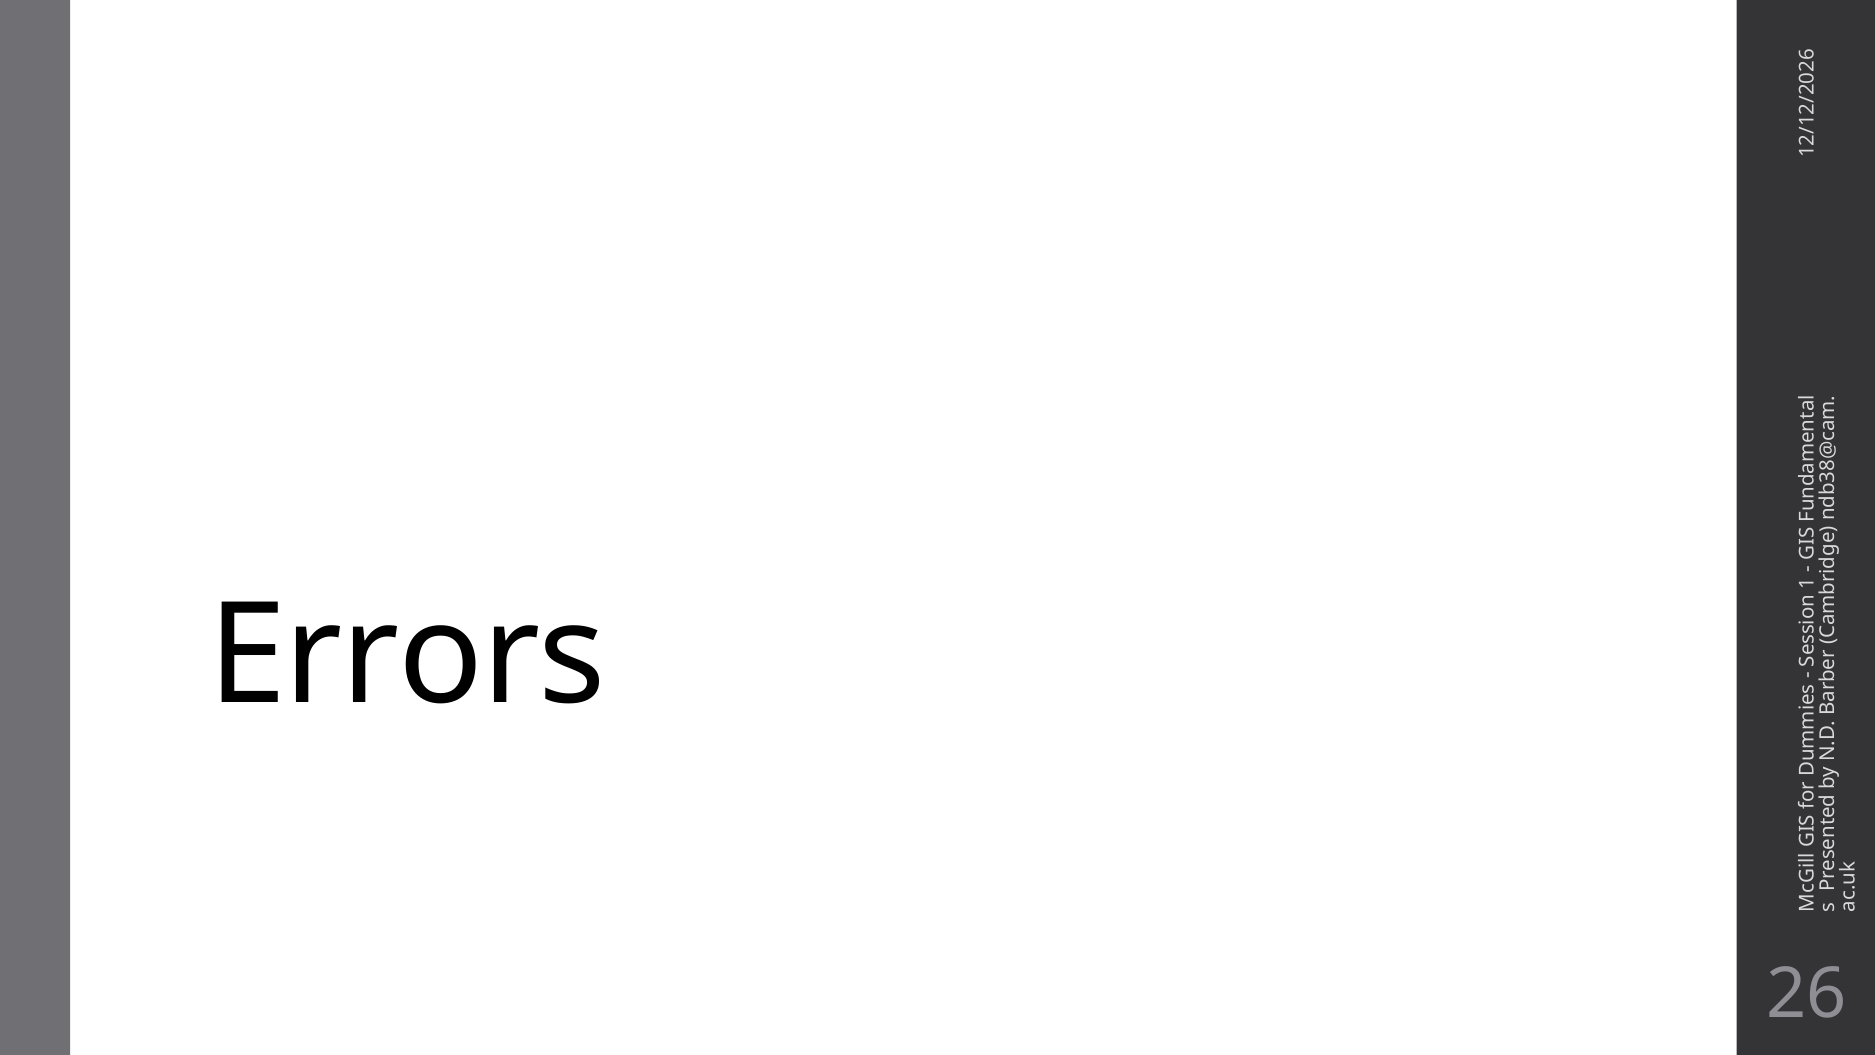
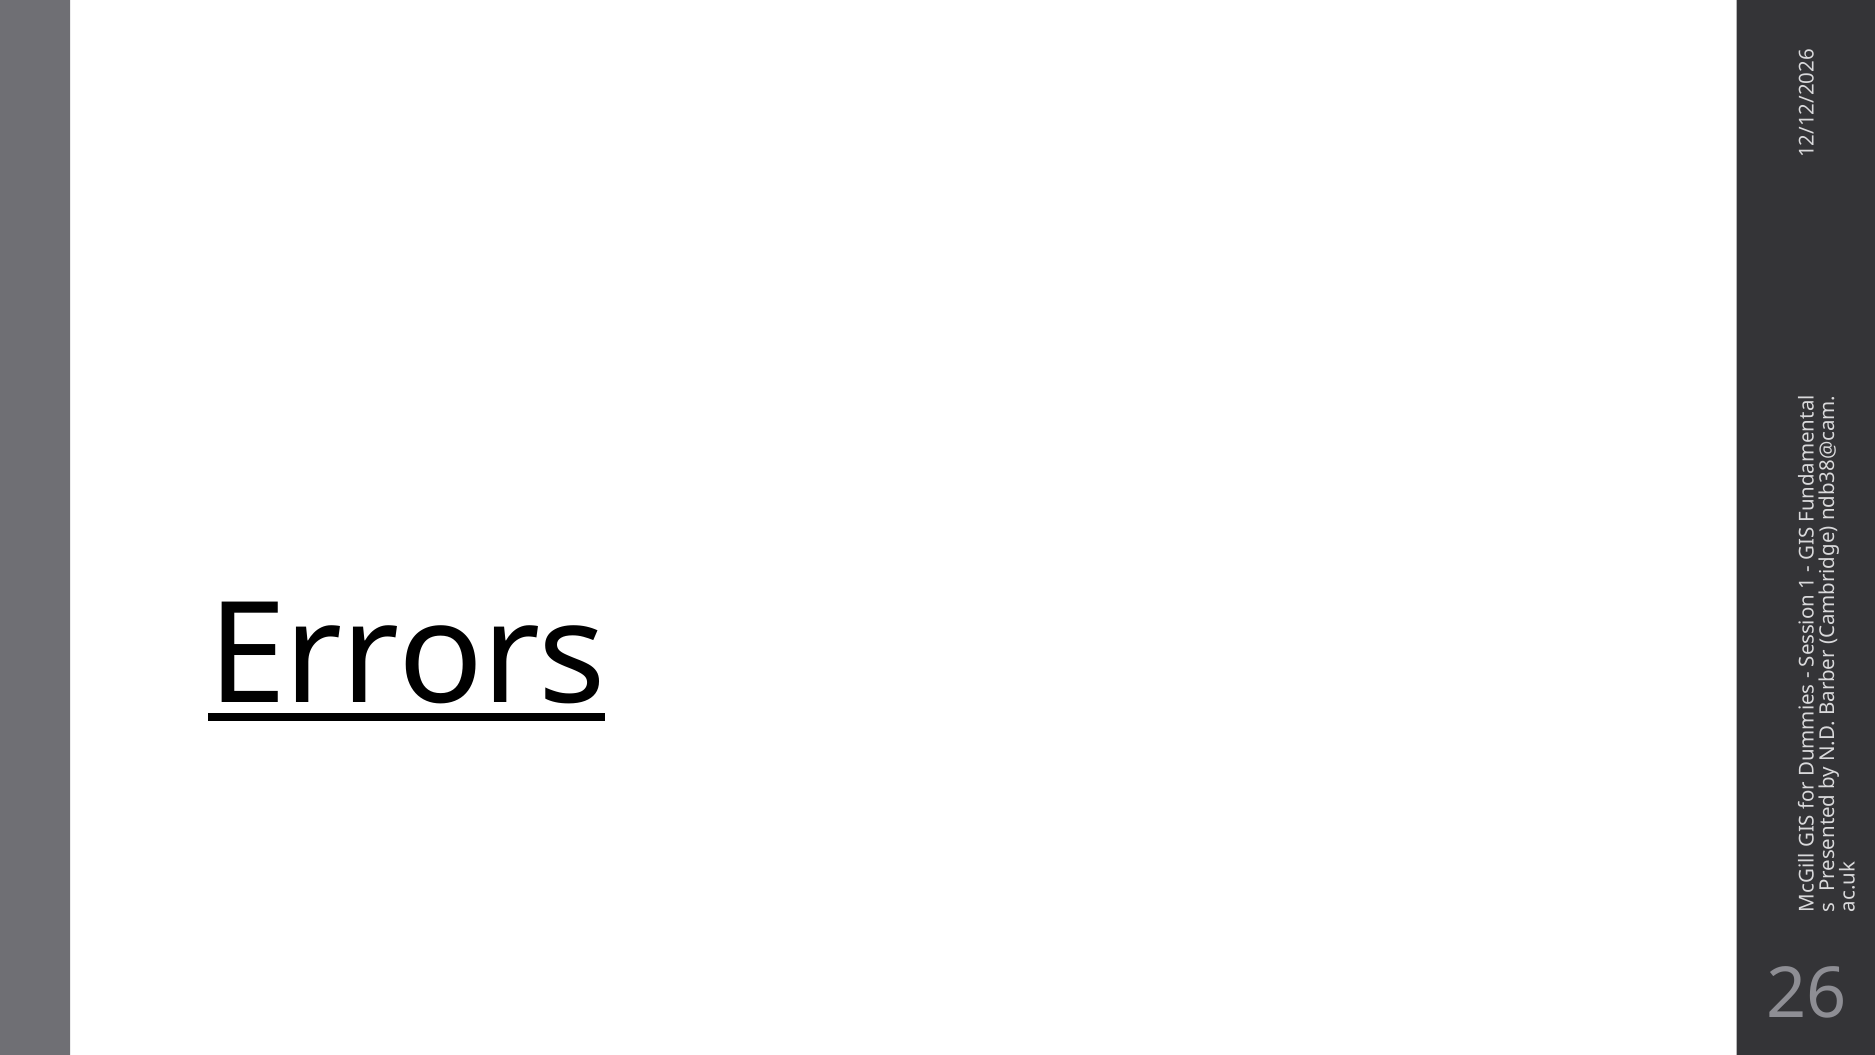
Errors underline: none -> present (407, 656)
